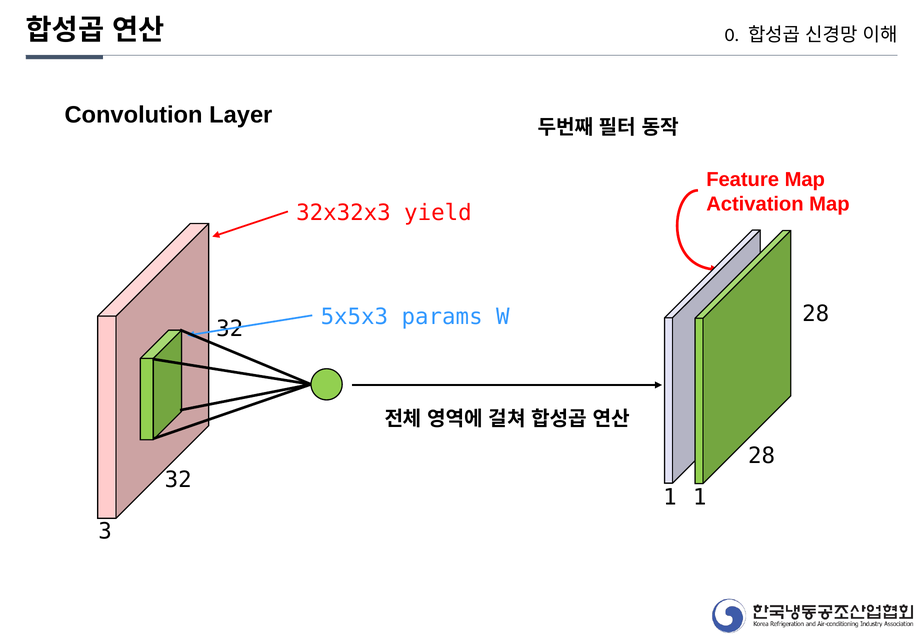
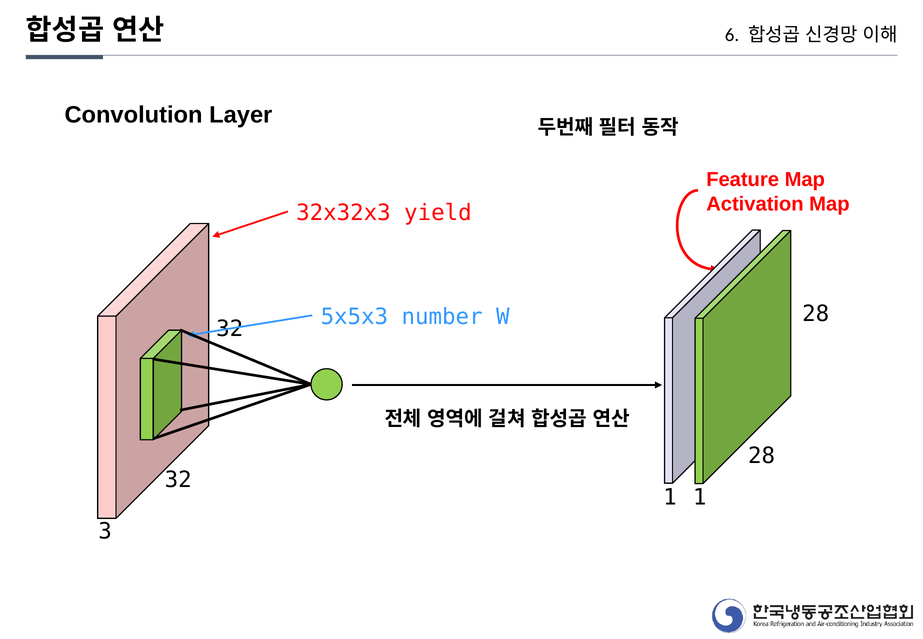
0: 0 -> 6 (732, 35)
params: params -> number (442, 317)
